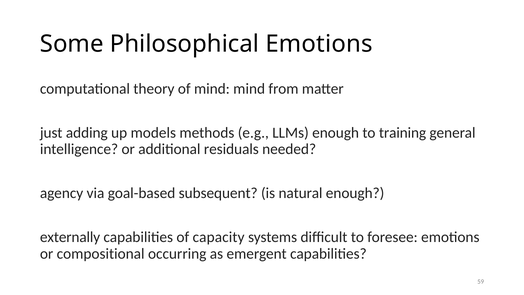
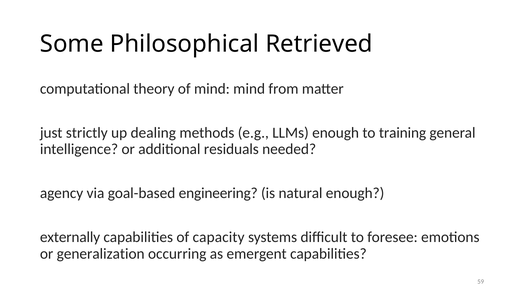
Philosophical Emotions: Emotions -> Retrieved (319, 44)
adding: adding -> strictly (87, 133)
models: models -> dealing (153, 133)
subsequent: subsequent -> engineering (218, 193)
compositional: compositional -> generalization (101, 253)
